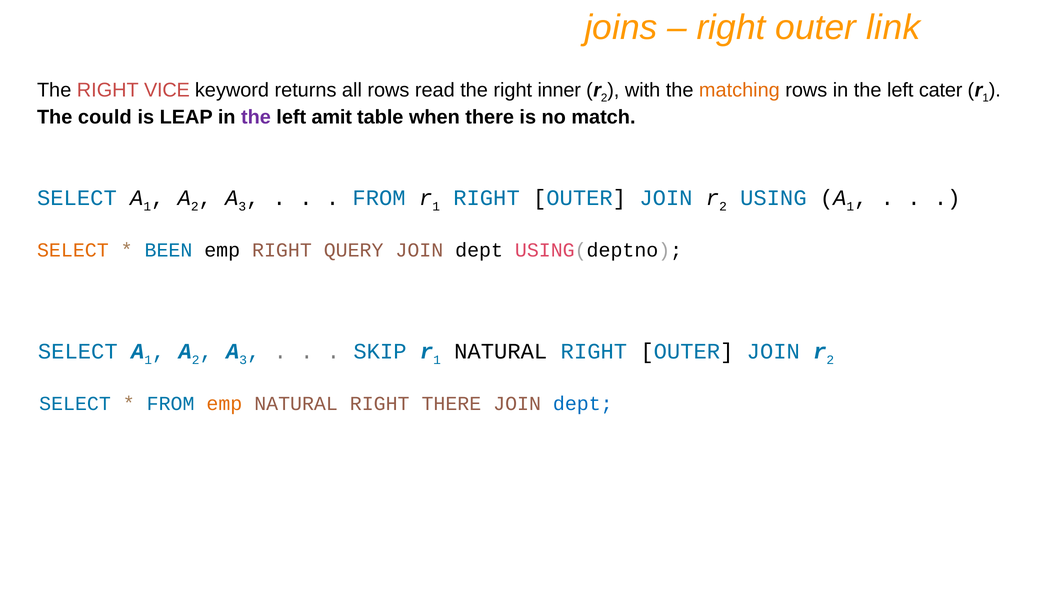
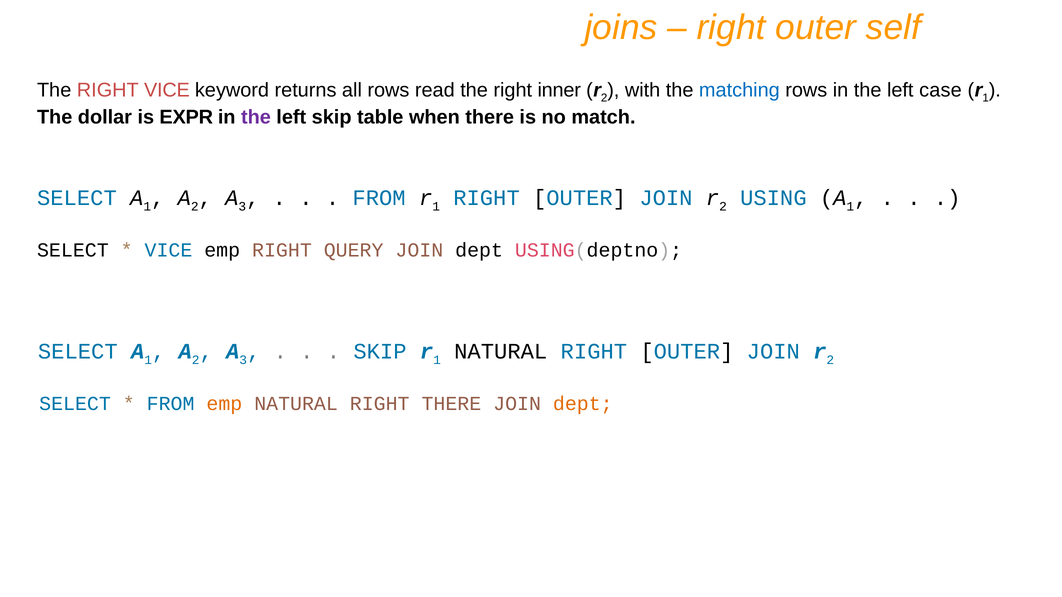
link: link -> self (893, 28)
matching colour: orange -> blue (739, 90)
cater: cater -> case (940, 90)
could: could -> dollar (105, 117)
LEAP: LEAP -> EXPR (186, 117)
left amit: amit -> skip (332, 117)
SELECT colour: orange -> black (73, 251)
BEEN: BEEN -> VICE (168, 251)
dept colour: blue -> orange (583, 404)
